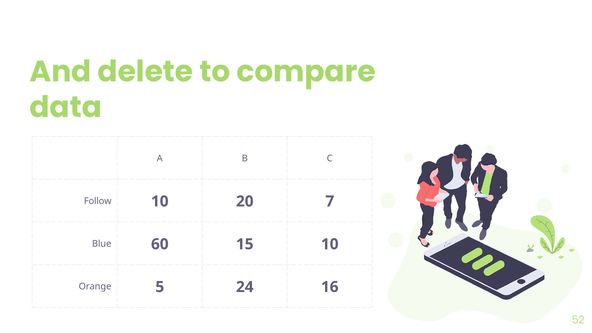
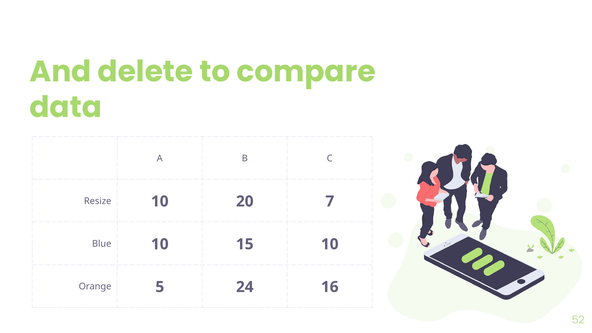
Follow: Follow -> Resize (98, 201)
Blue 60: 60 -> 10 (160, 244)
